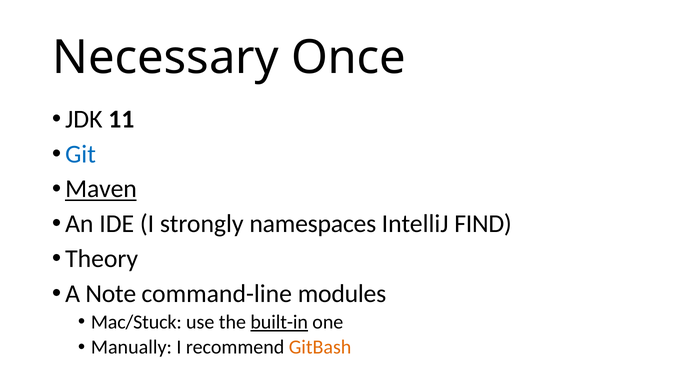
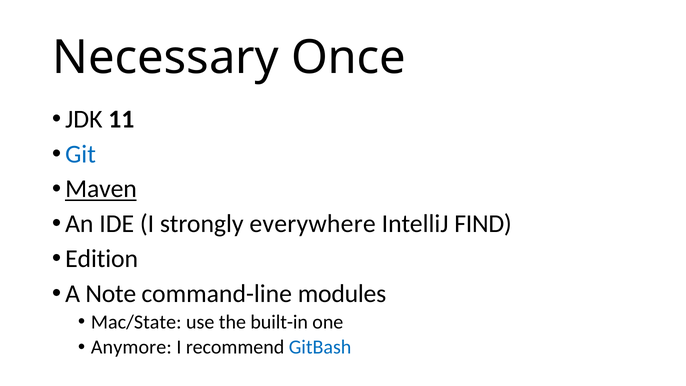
namespaces: namespaces -> everywhere (313, 224)
Theory: Theory -> Edition (102, 259)
Mac/Stuck: Mac/Stuck -> Mac/State (136, 322)
built-in underline: present -> none (279, 322)
Manually: Manually -> Anymore (131, 347)
GitBash colour: orange -> blue (320, 347)
